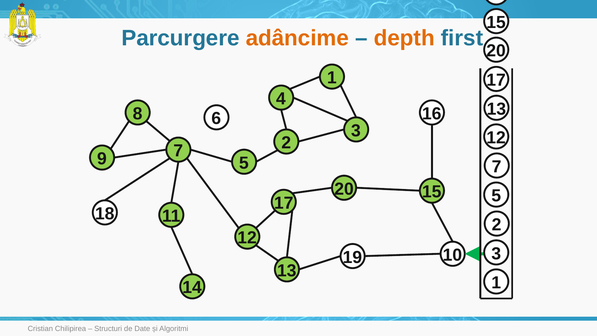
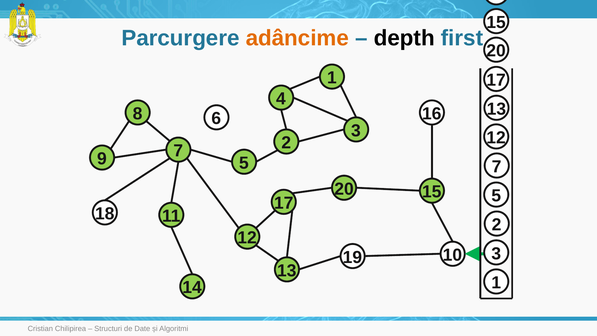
depth colour: orange -> black (404, 38)
